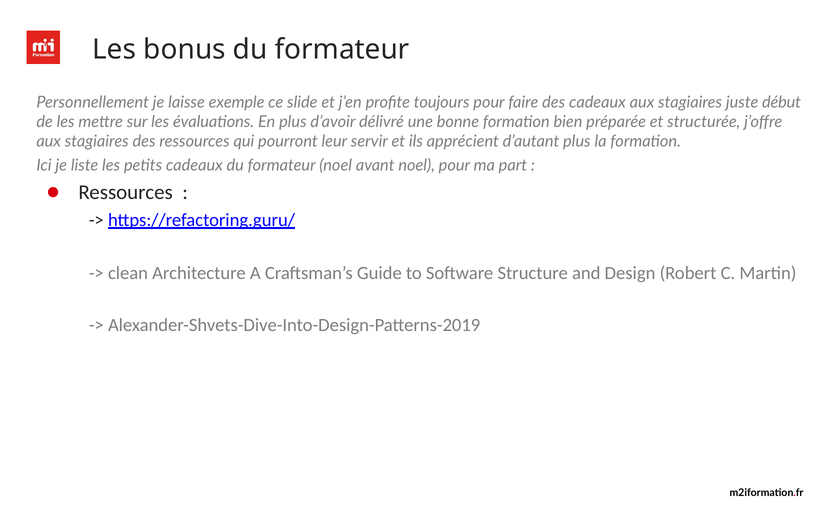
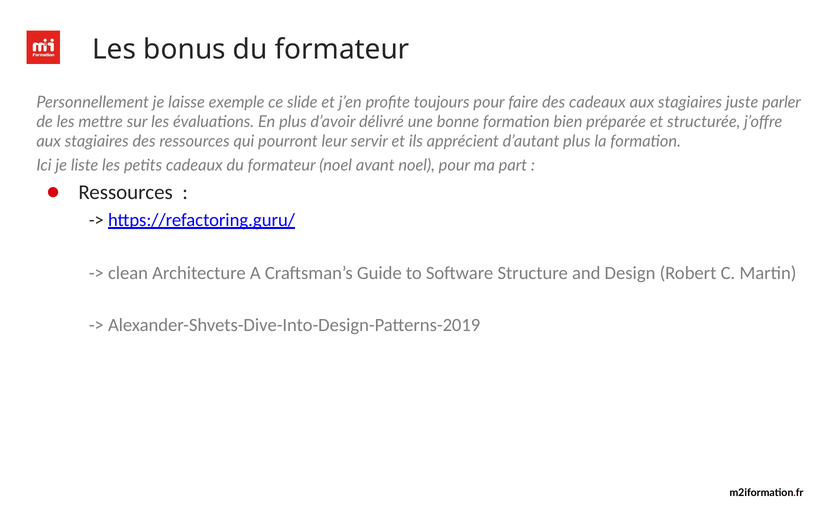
début: début -> parler (782, 102)
